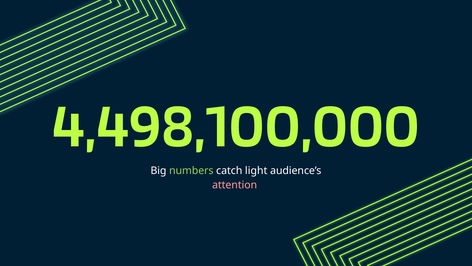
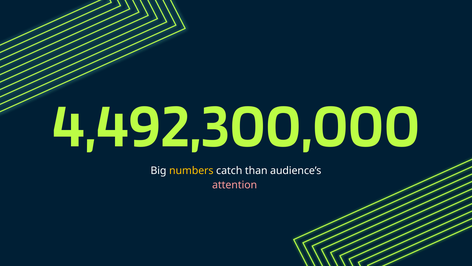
4,498,100,000: 4,498,100,000 -> 4,492,300,000 (236, 125)
numbers colour: light green -> yellow (191, 170)
light: light -> than (256, 170)
